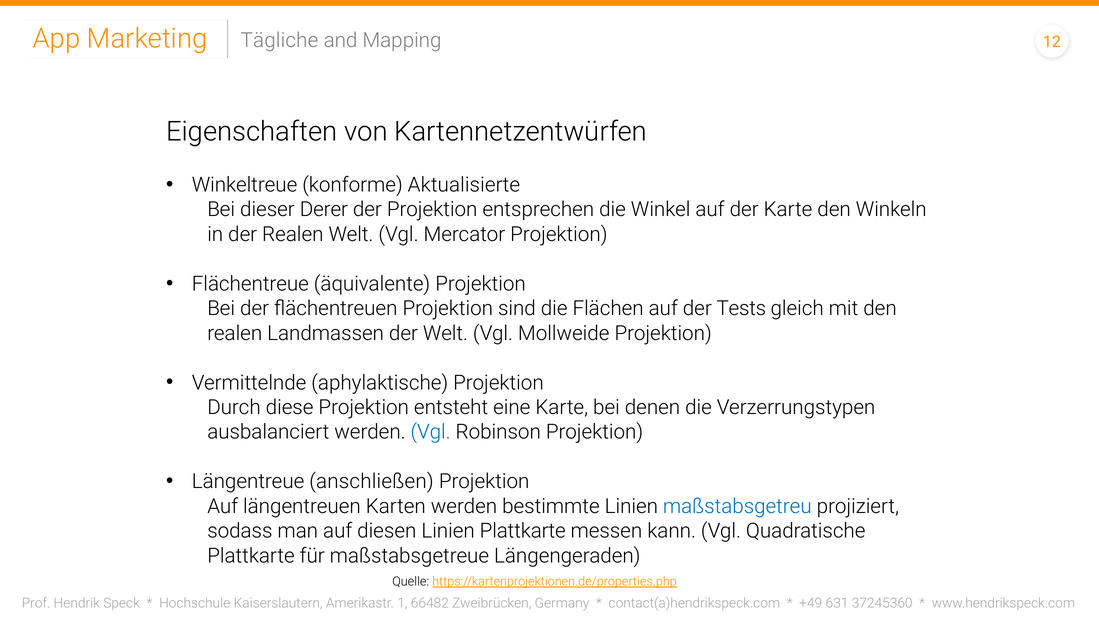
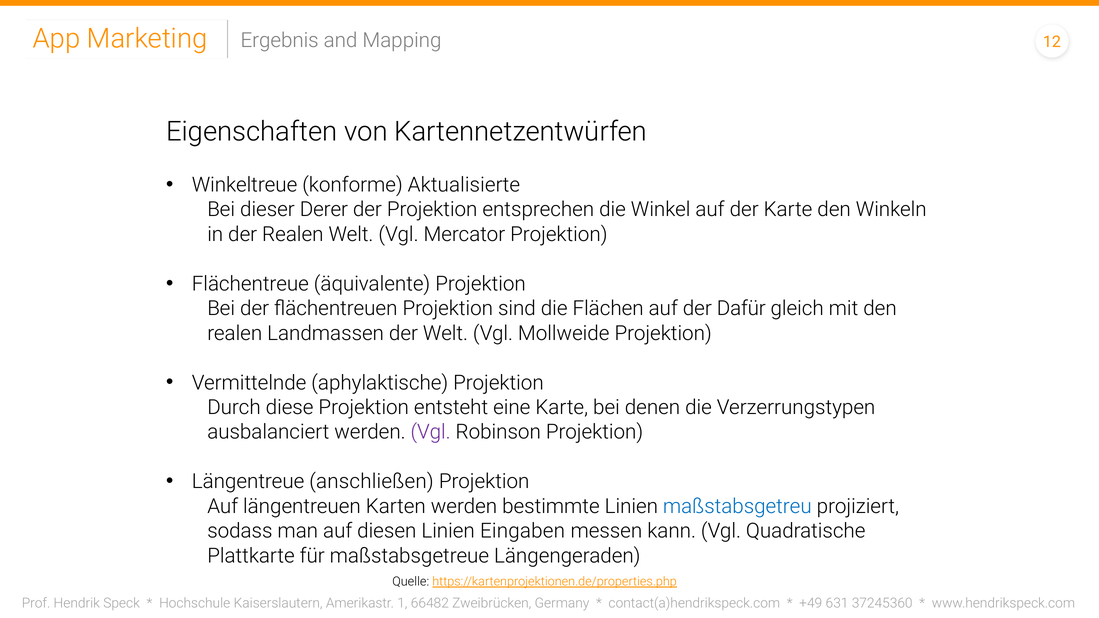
Tägliche: Tägliche -> Ergebnis (280, 41)
Tests: Tests -> Dafür (741, 309)
Vgl colour: blue -> purple (431, 432)
Linien Plattkarte: Plattkarte -> Eingaben (523, 531)
